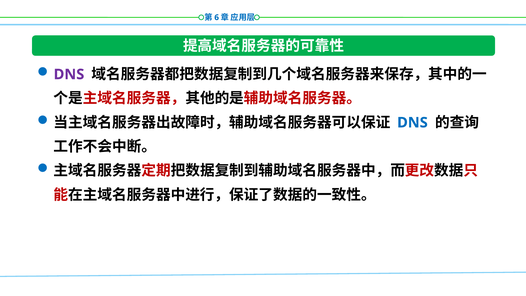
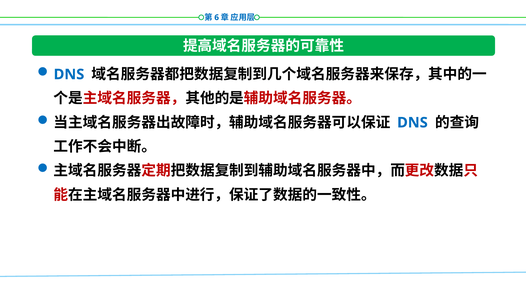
DNS colour: purple -> blue (69, 74)
